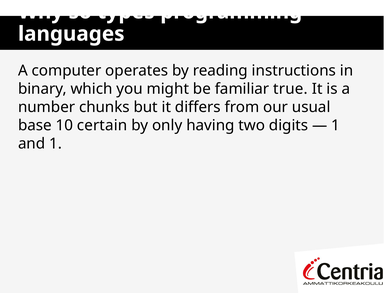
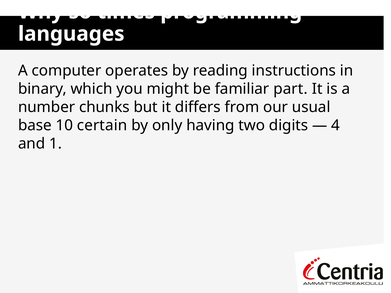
types: types -> times (126, 12)
true: true -> part (290, 89)
1: 1 -> 4 (336, 125)
